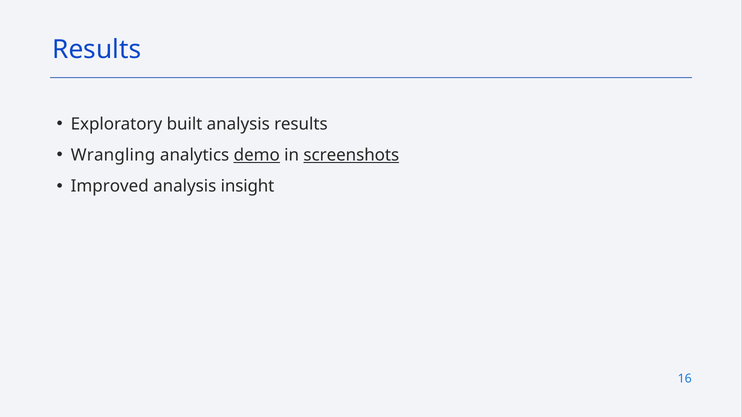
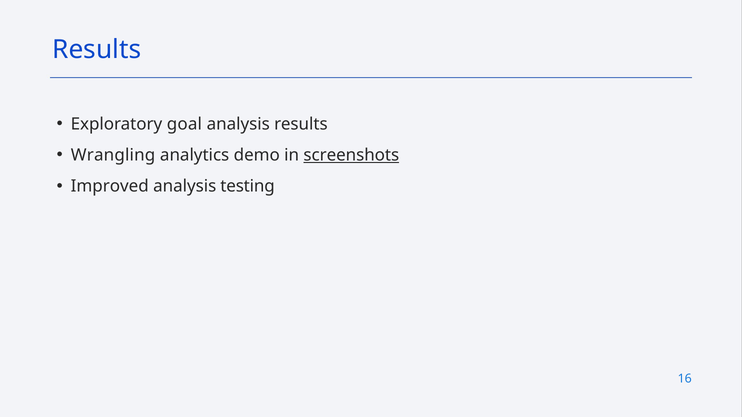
built: built -> goal (184, 124)
demo underline: present -> none (257, 155)
insight: insight -> testing (248, 187)
